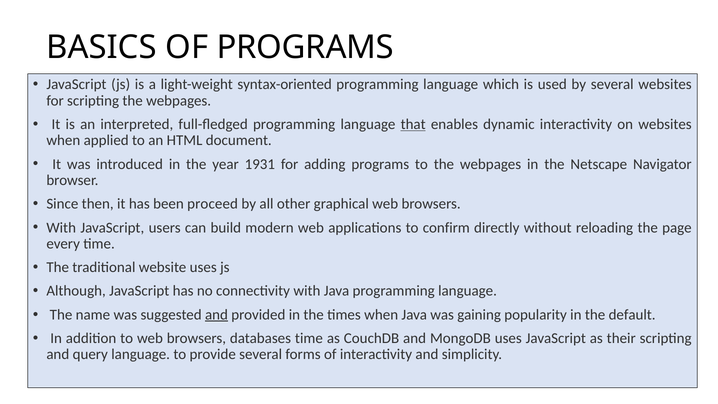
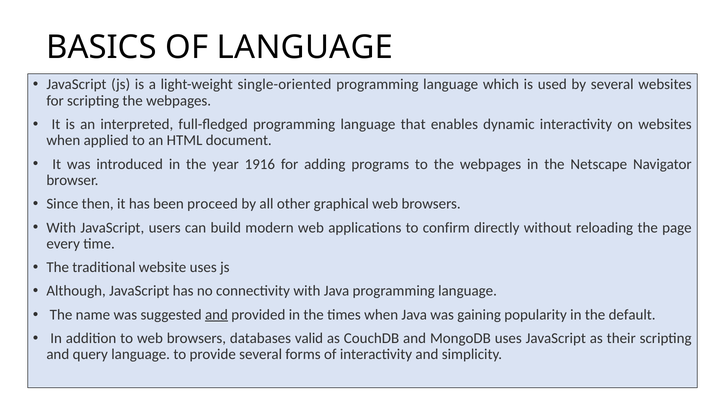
OF PROGRAMS: PROGRAMS -> LANGUAGE (305, 47)
syntax-oriented: syntax-oriented -> single-oriented (285, 84)
that underline: present -> none (413, 124)
1931: 1931 -> 1916 (260, 164)
databases time: time -> valid (309, 338)
